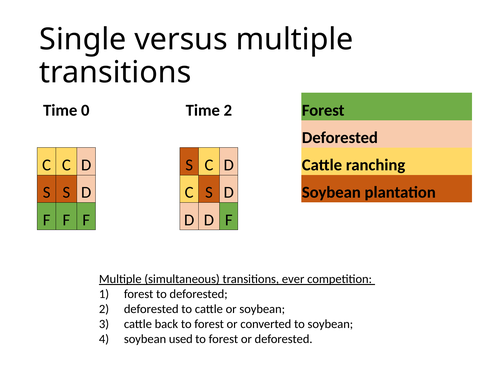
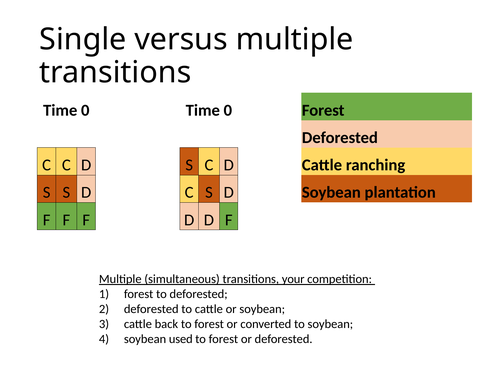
0 Time 2: 2 -> 0 (228, 110)
ever: ever -> your (293, 279)
